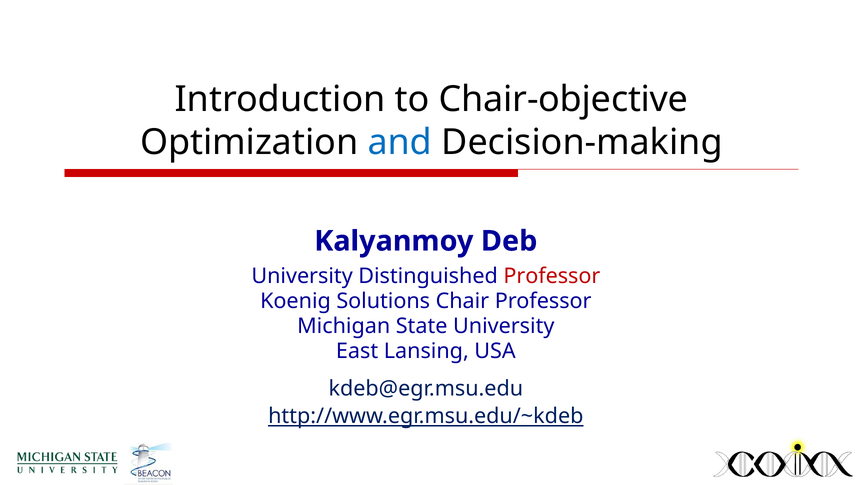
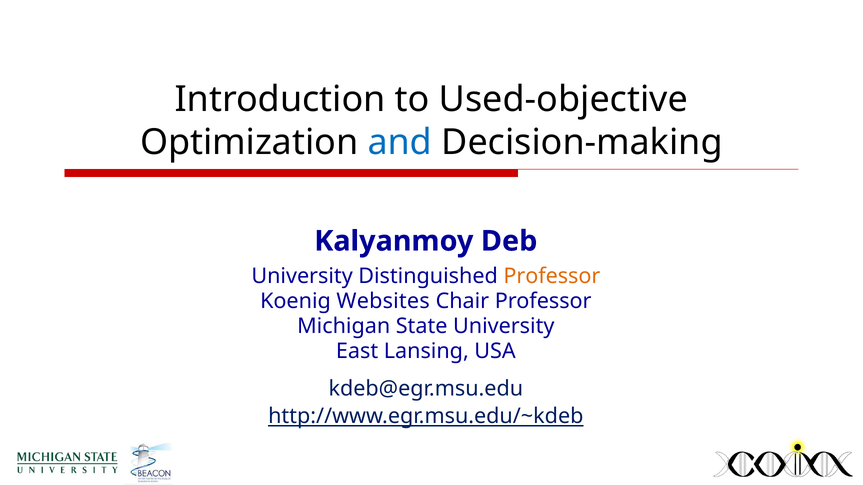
Chair-objective: Chair-objective -> Used-objective (563, 100)
Professor colour: red -> orange (552, 276)
Solutions: Solutions -> Websites (383, 301)
